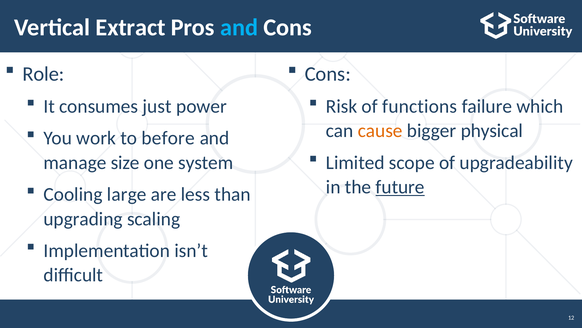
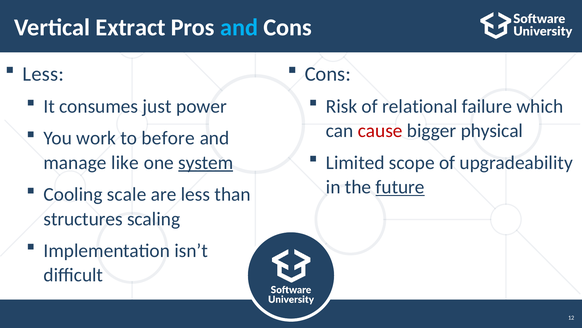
Role: Role -> Less (43, 74)
functions: functions -> relational (420, 106)
cause colour: orange -> red (380, 131)
size: size -> like (125, 162)
system underline: none -> present (206, 162)
large: large -> scale (127, 194)
upgrading: upgrading -> structures (83, 219)
